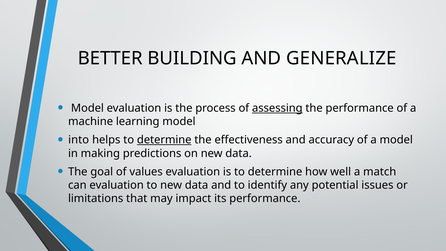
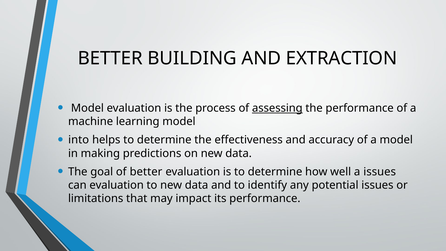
GENERALIZE: GENERALIZE -> EXTRACTION (342, 58)
determine underline: present -> none (164, 140)
of values: values -> better (146, 172)
a match: match -> issues (380, 172)
